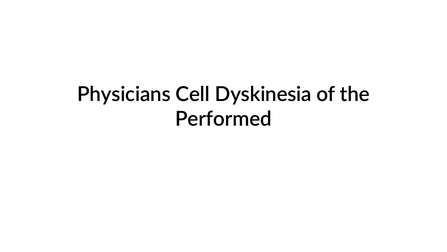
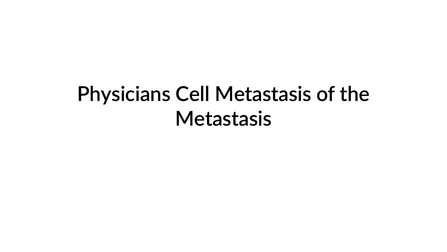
Cell Dyskinesia: Dyskinesia -> Metastasis (263, 94)
Performed: Performed -> Metastasis (223, 119)
